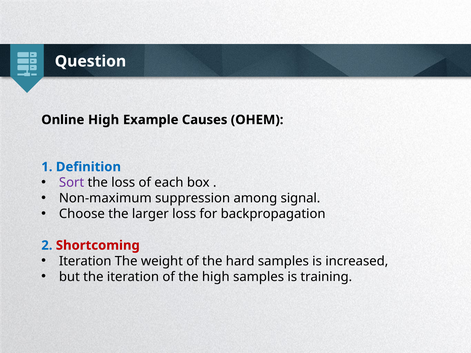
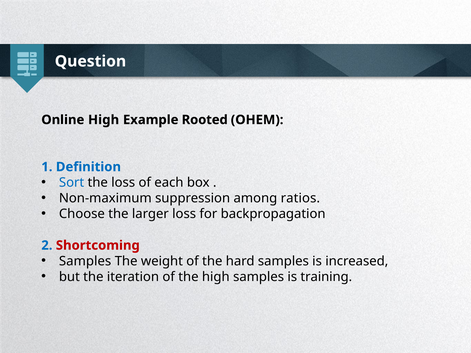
Causes: Causes -> Rooted (205, 120)
Sort colour: purple -> blue (72, 183)
signal: signal -> ratios (300, 198)
Iteration: Iteration -> Samples (85, 261)
